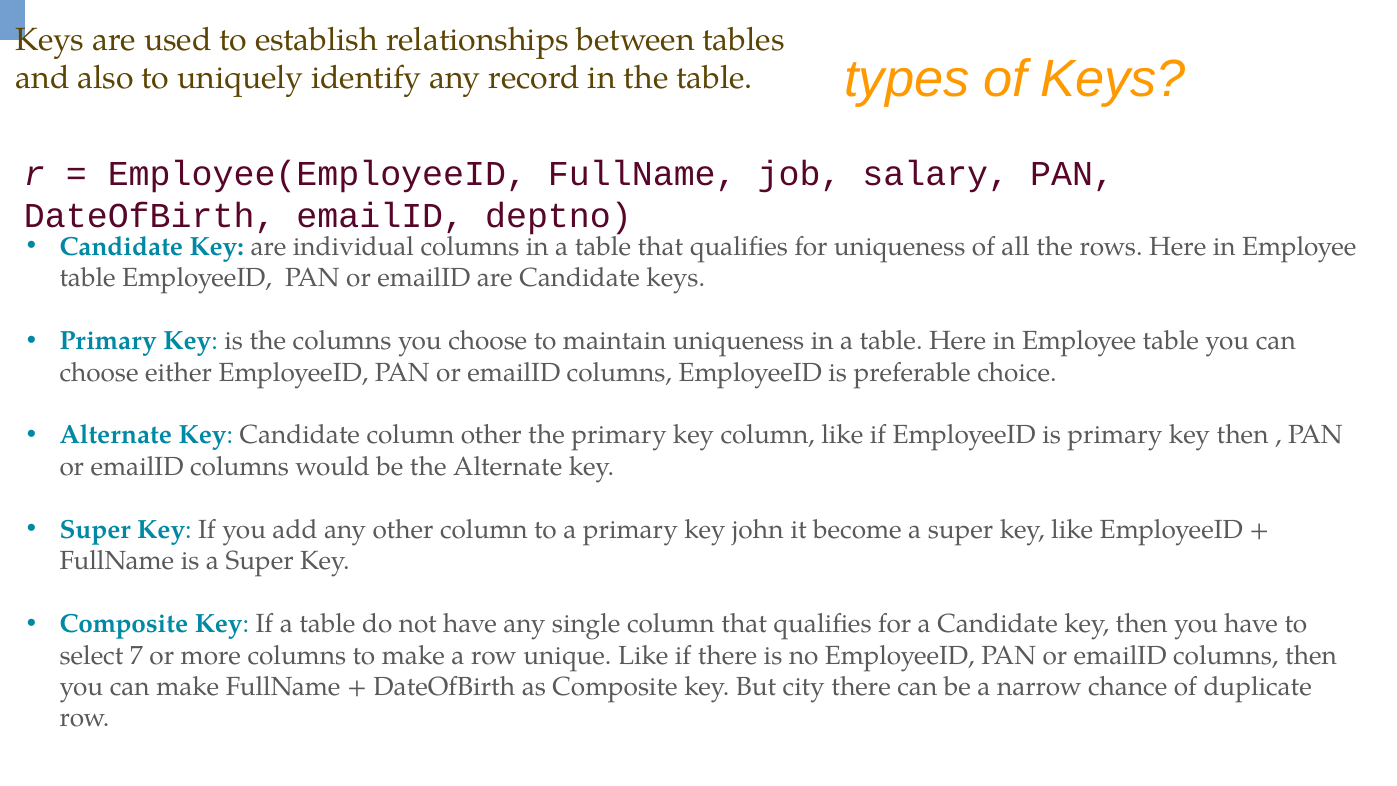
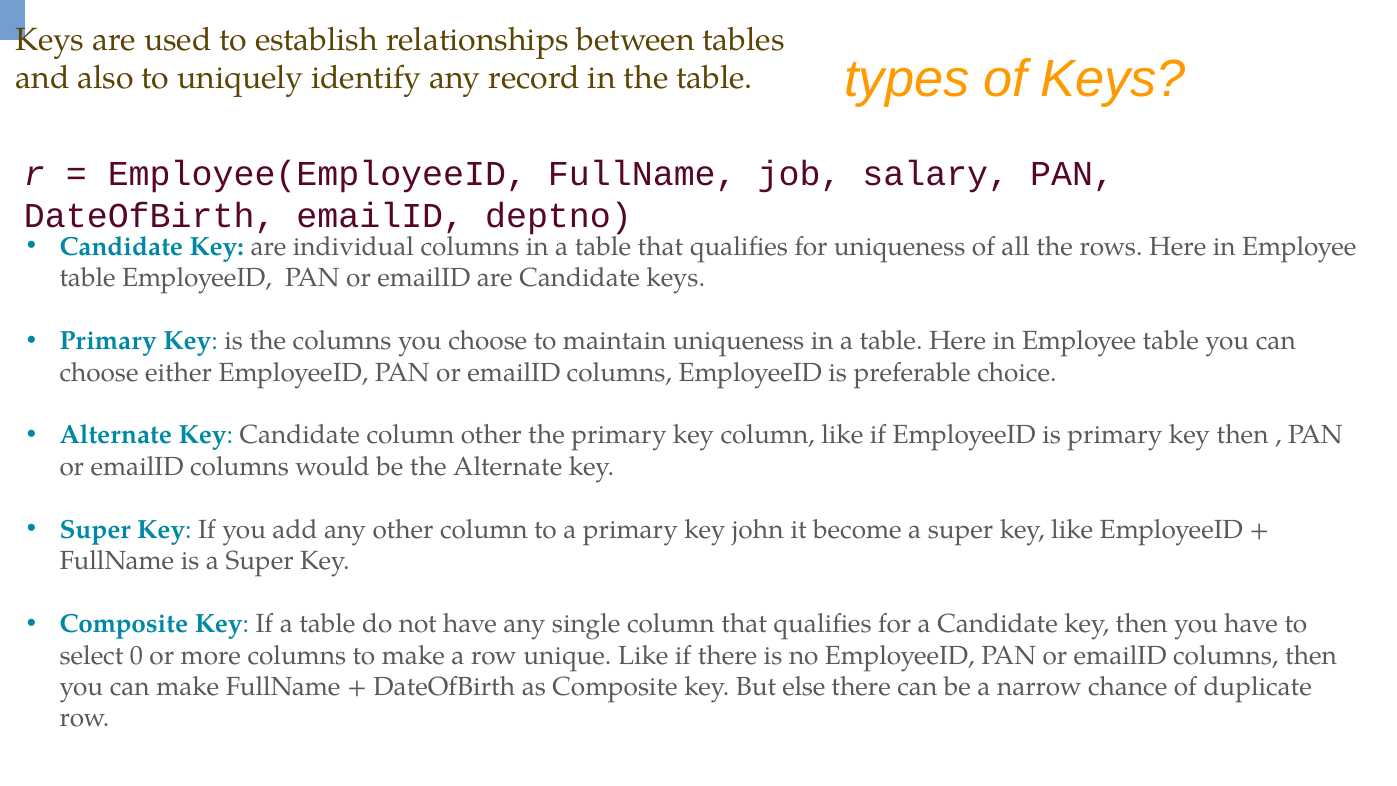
7: 7 -> 0 (136, 655)
city: city -> else (804, 687)
